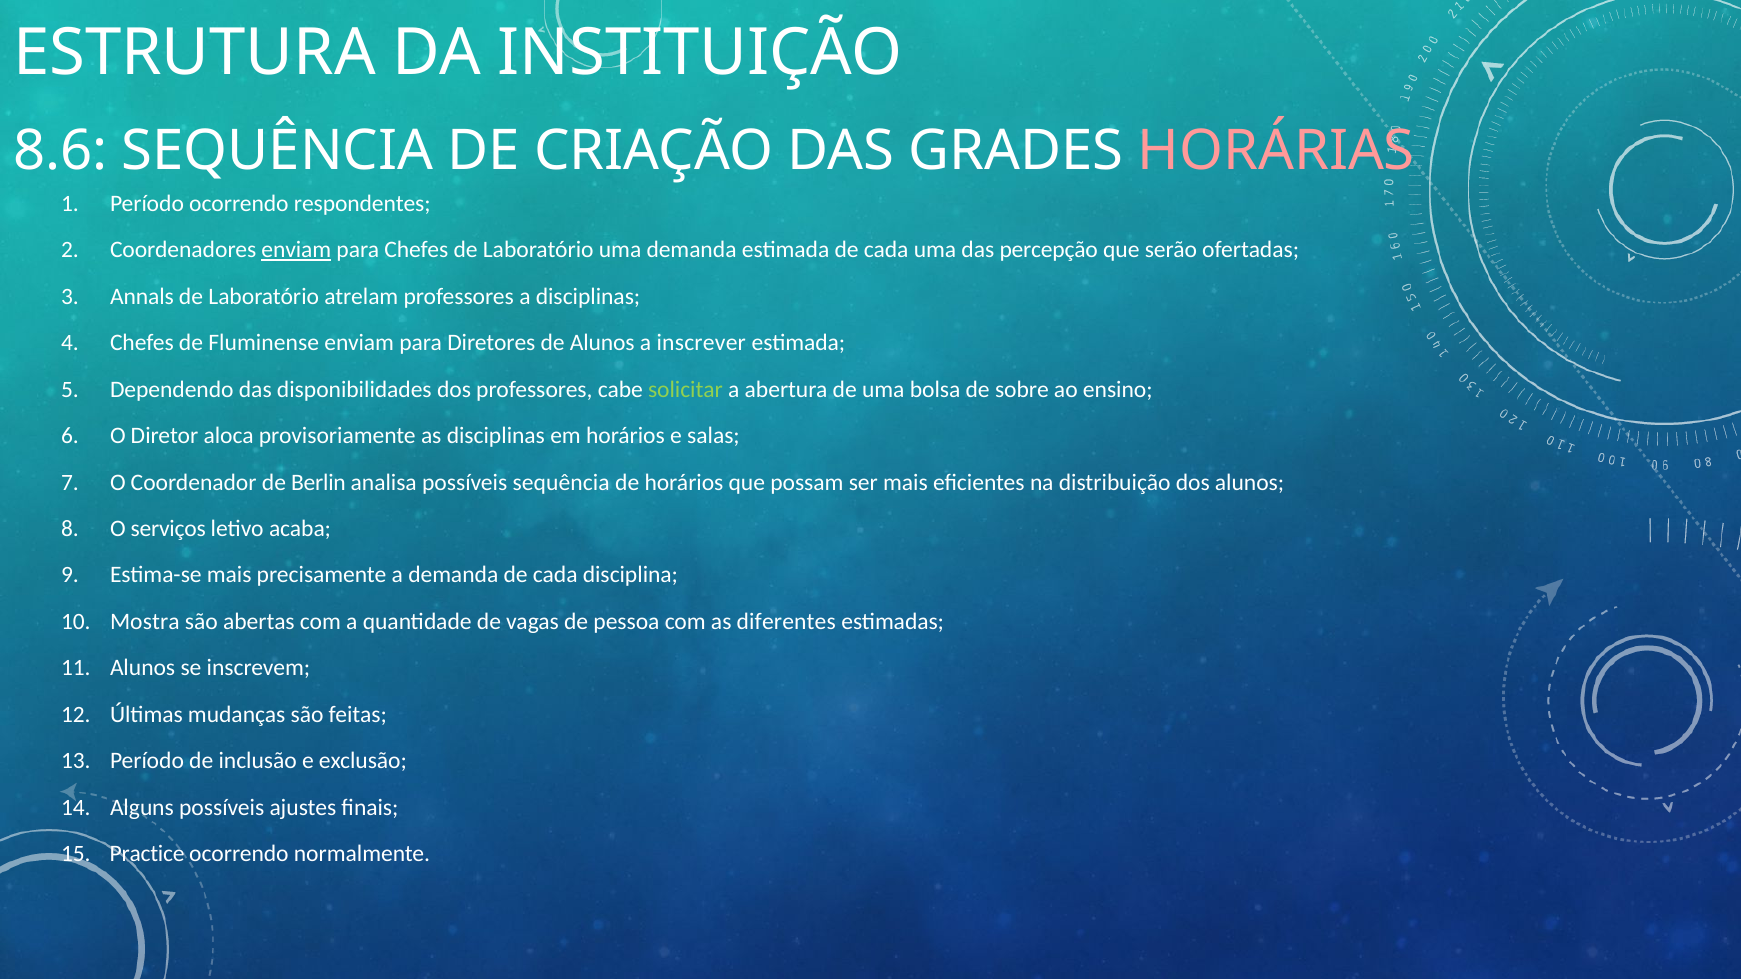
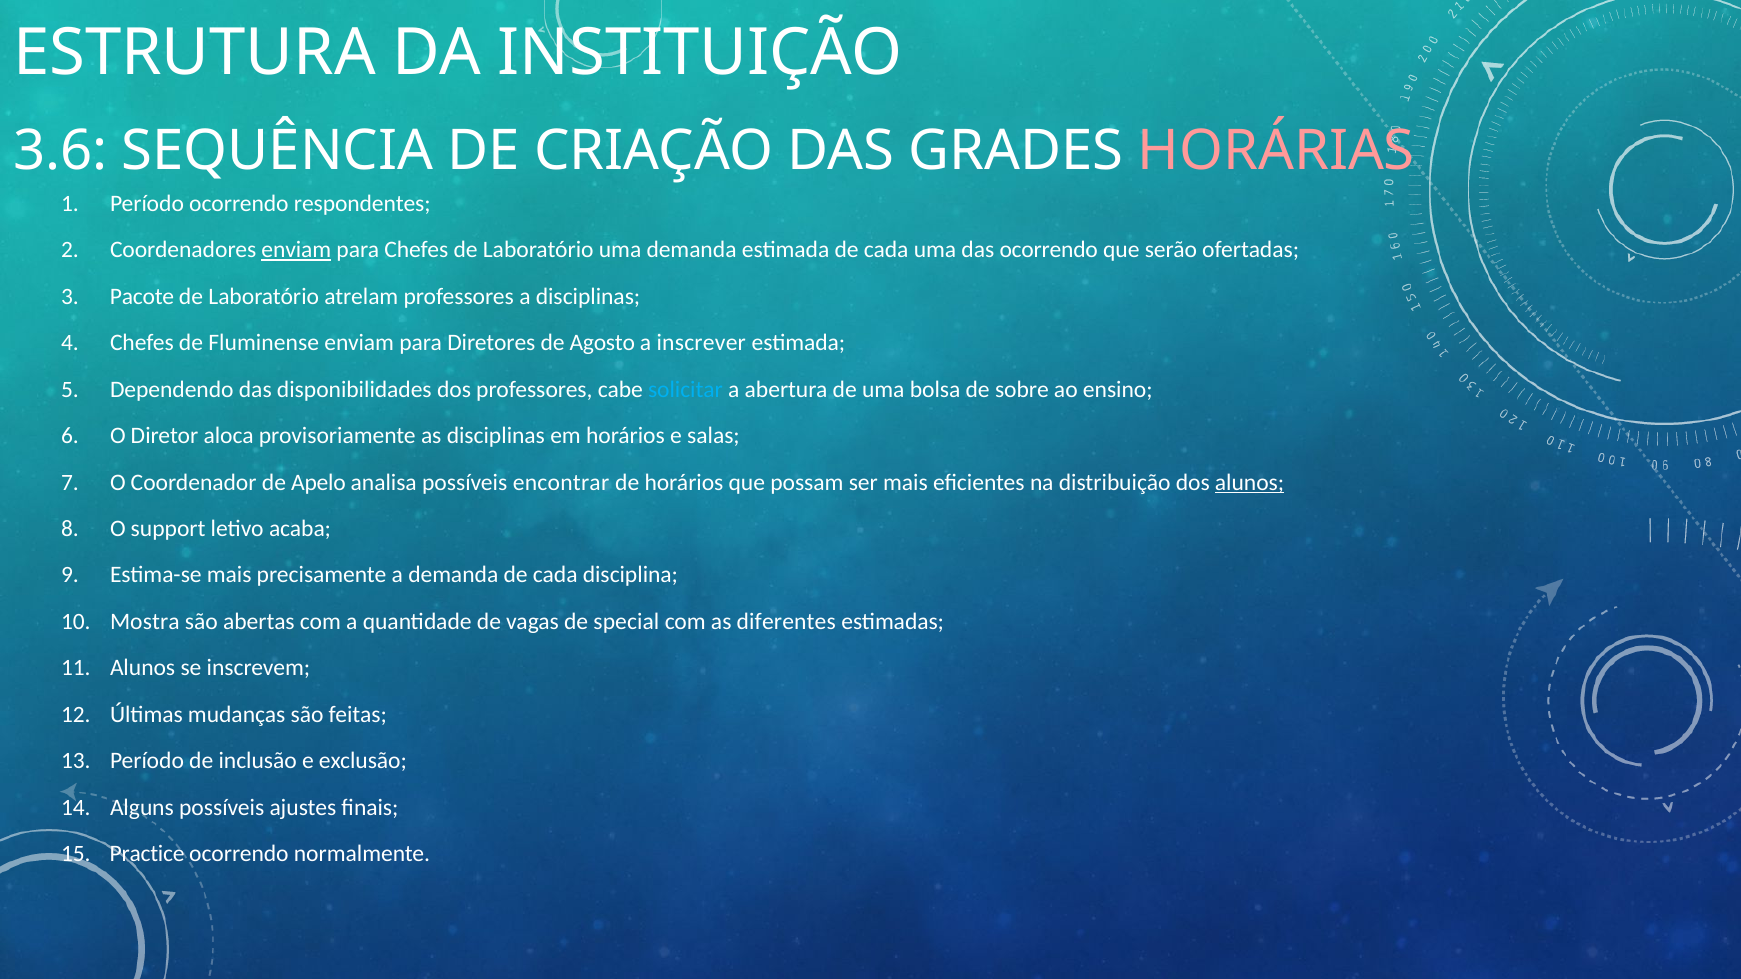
8.6: 8.6 -> 3.6 (60, 151)
das percepção: percepção -> ocorrendo (1049, 250)
Annals: Annals -> Pacote (142, 296)
de Alunos: Alunos -> Agosto (602, 343)
solicitar colour: light green -> light blue (685, 389)
Berlin: Berlin -> Apelo (318, 482)
possíveis sequência: sequência -> encontrar (561, 482)
alunos underline: none -> present (1250, 482)
serviços: serviços -> support (168, 529)
pessoa: pessoa -> special (626, 622)
